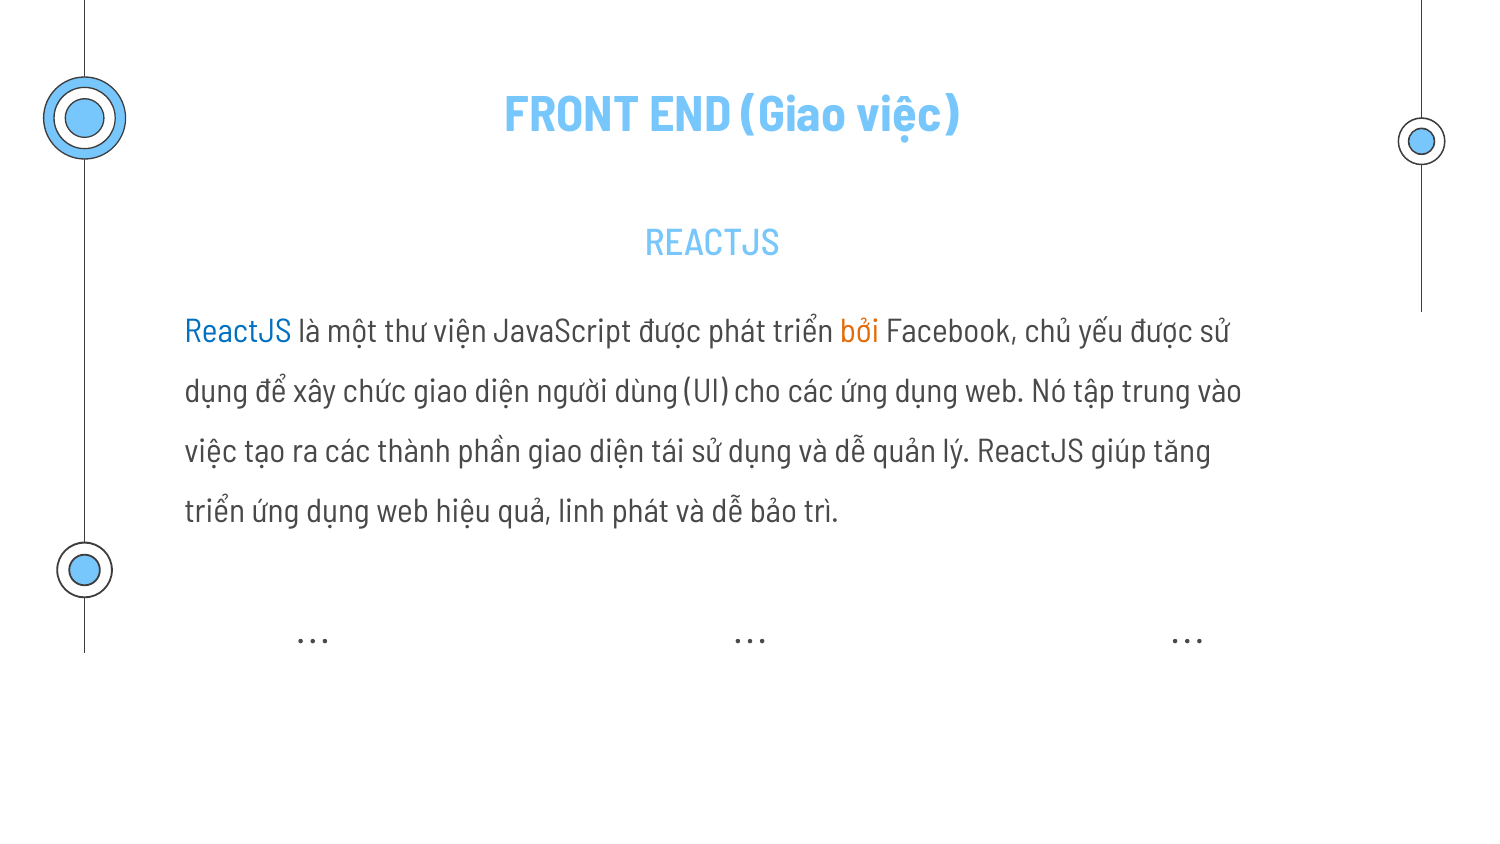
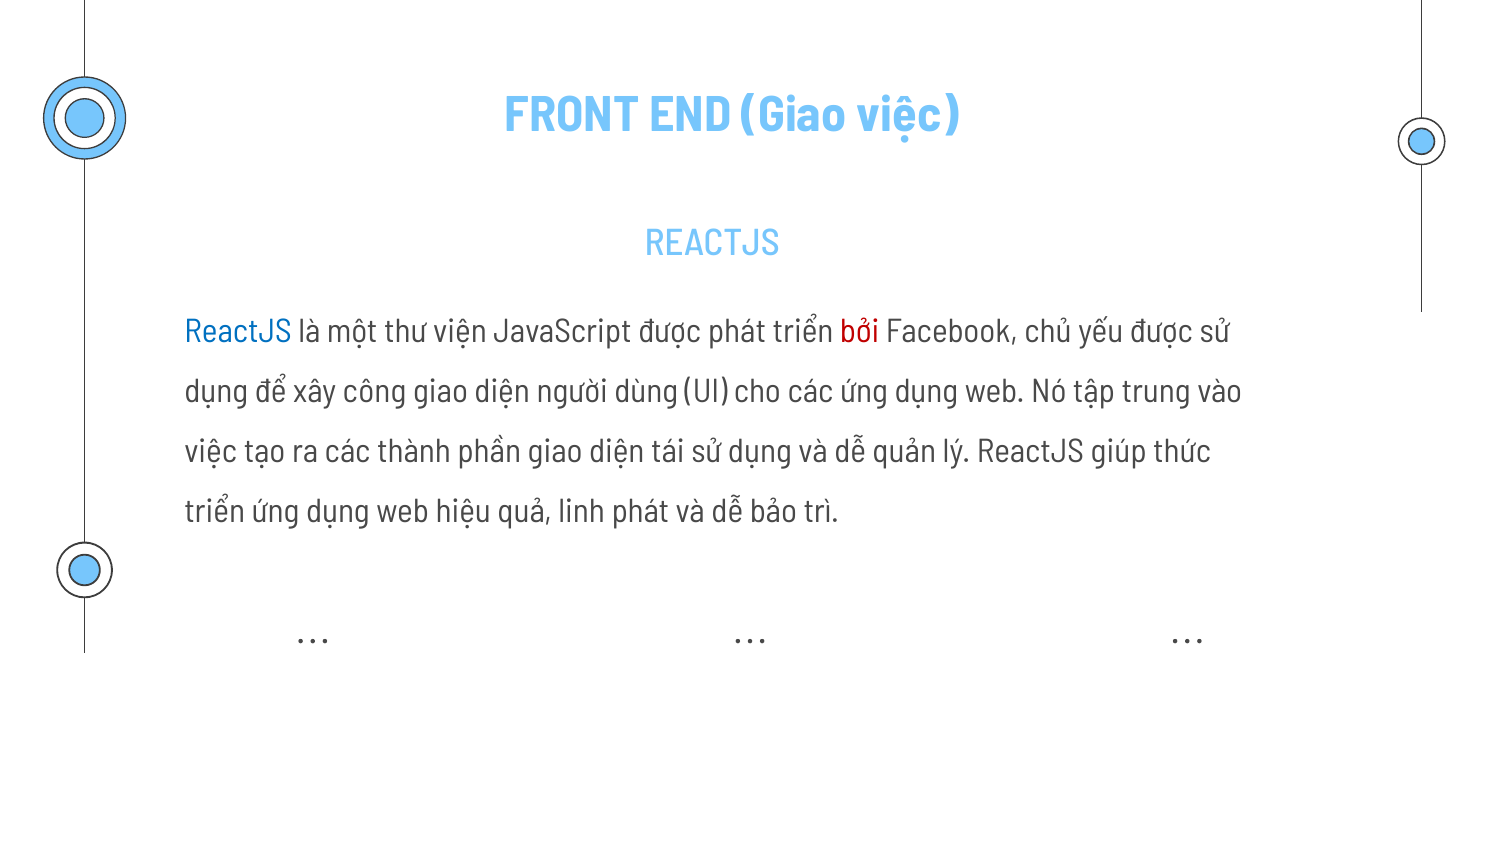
bởi colour: orange -> red (860, 332)
chức: chức -> công (375, 392)
tăng: tăng -> thức (1182, 451)
